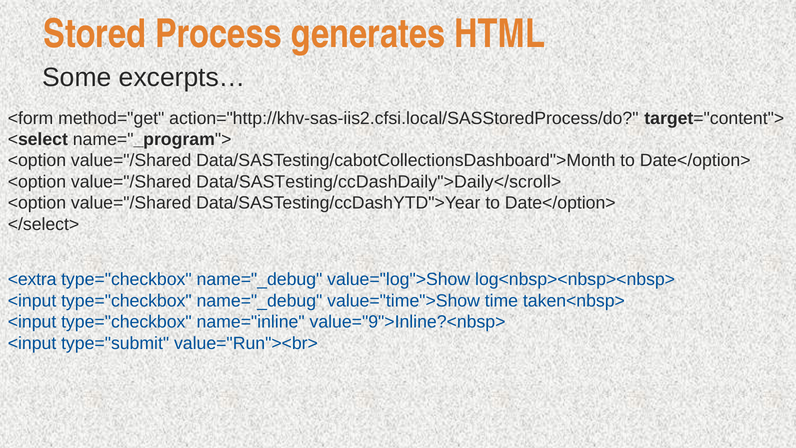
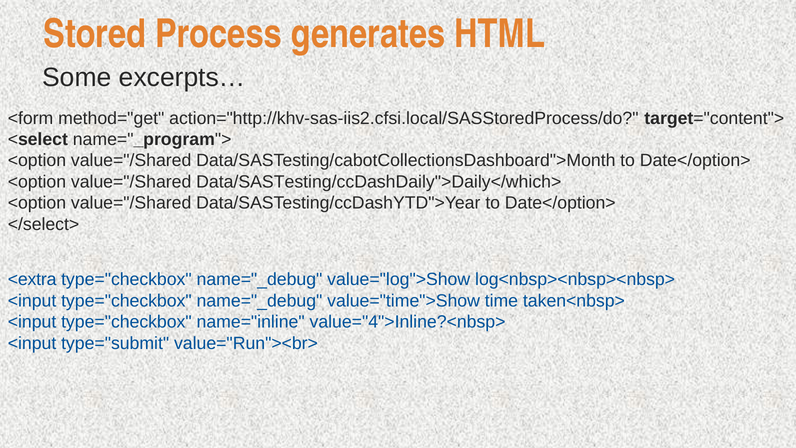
Data/SASTesting/ccDashDaily">Daily</scroll>: Data/SASTesting/ccDashDaily">Daily</scroll> -> Data/SASTesting/ccDashDaily">Daily</which> (379, 182)
value="9">Inline?<nbsp>: value="9">Inline?<nbsp> -> value="4">Inline?<nbsp> (408, 322)
